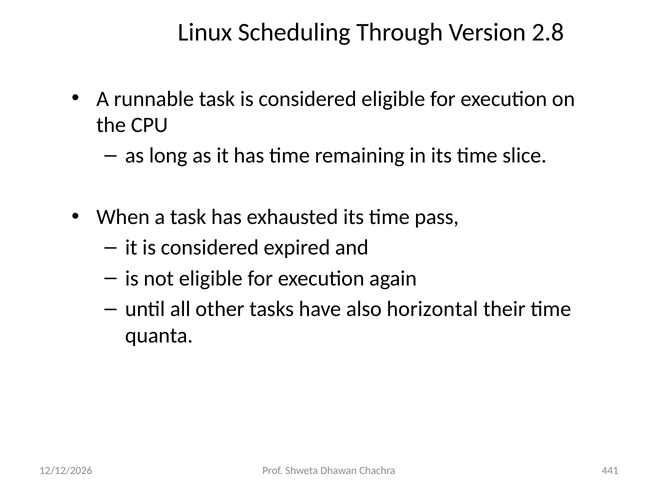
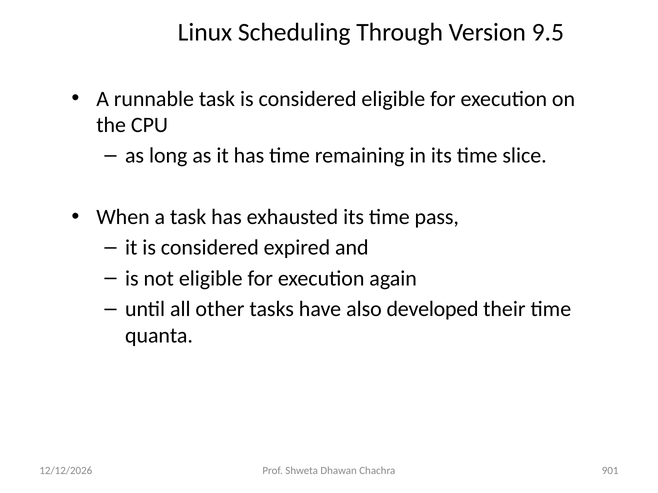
2.8: 2.8 -> 9.5 (548, 32)
horizontal: horizontal -> developed (433, 309)
441: 441 -> 901 (610, 471)
